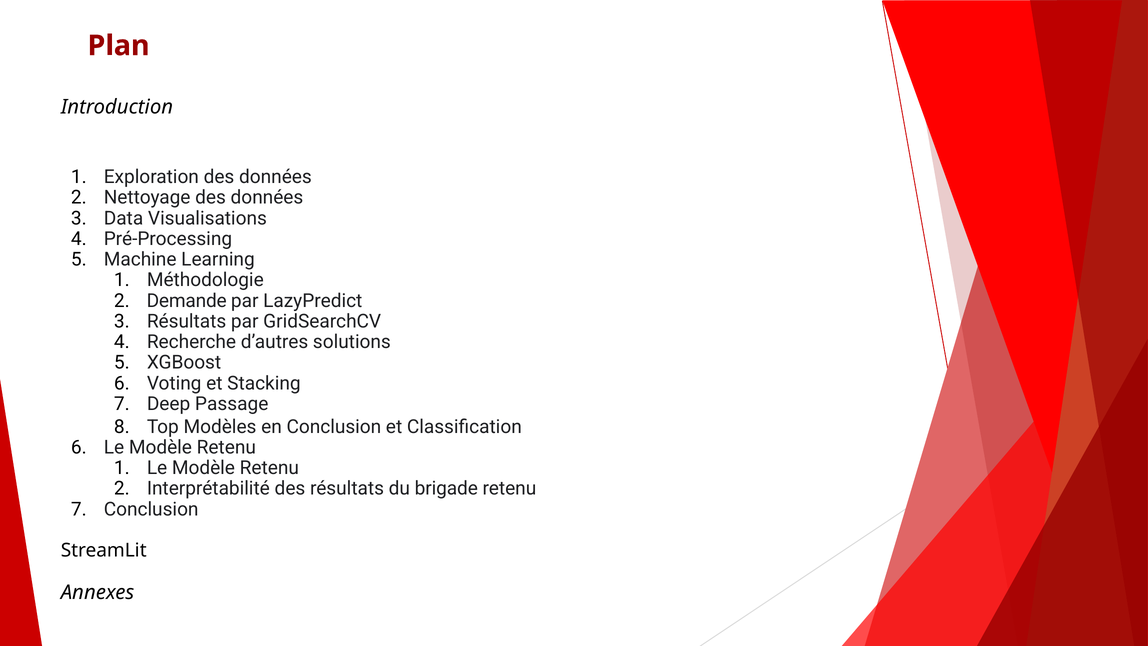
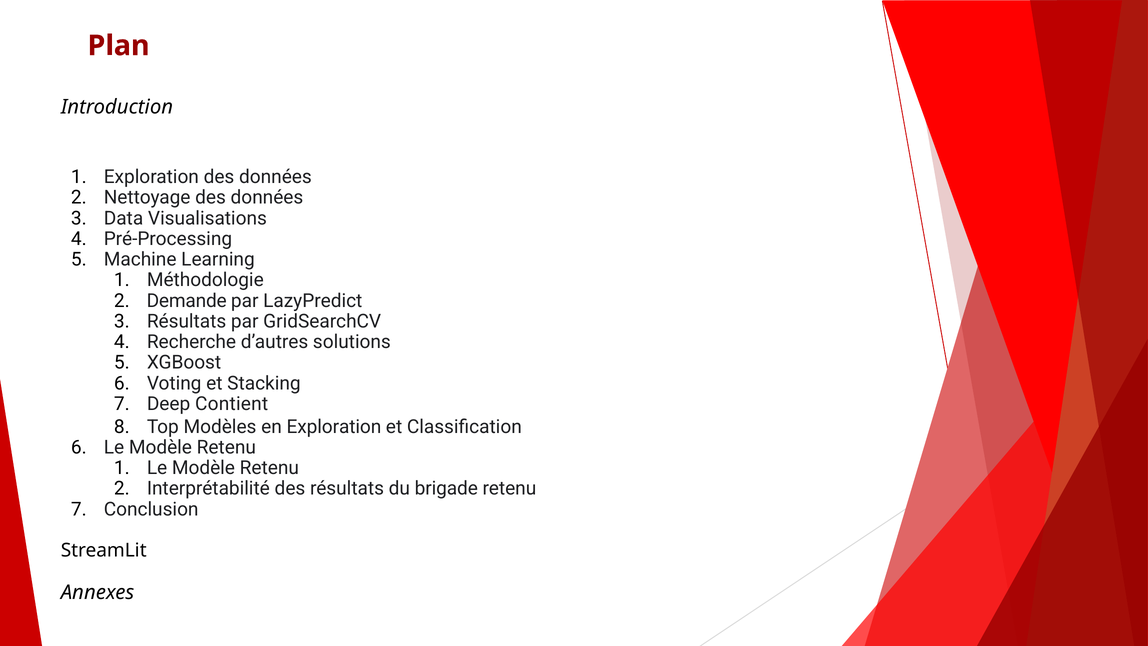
Passage: Passage -> Contient (232, 404)
en Conclusion: Conclusion -> Exploration (334, 427)
